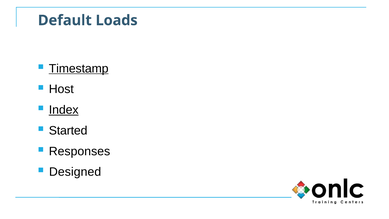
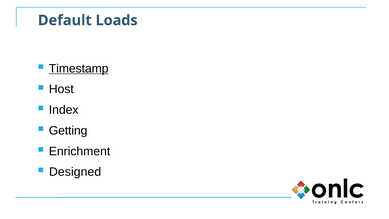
Index underline: present -> none (64, 110)
Started: Started -> Getting (68, 130)
Responses: Responses -> Enrichment (80, 151)
